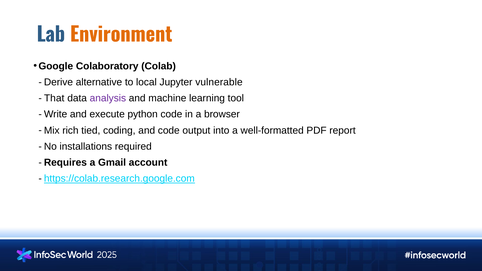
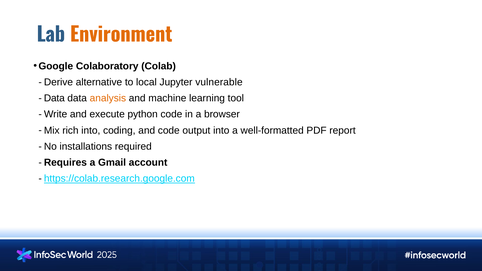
That: That -> Data (54, 98)
analysis colour: purple -> orange (108, 98)
rich tied: tied -> into (91, 130)
